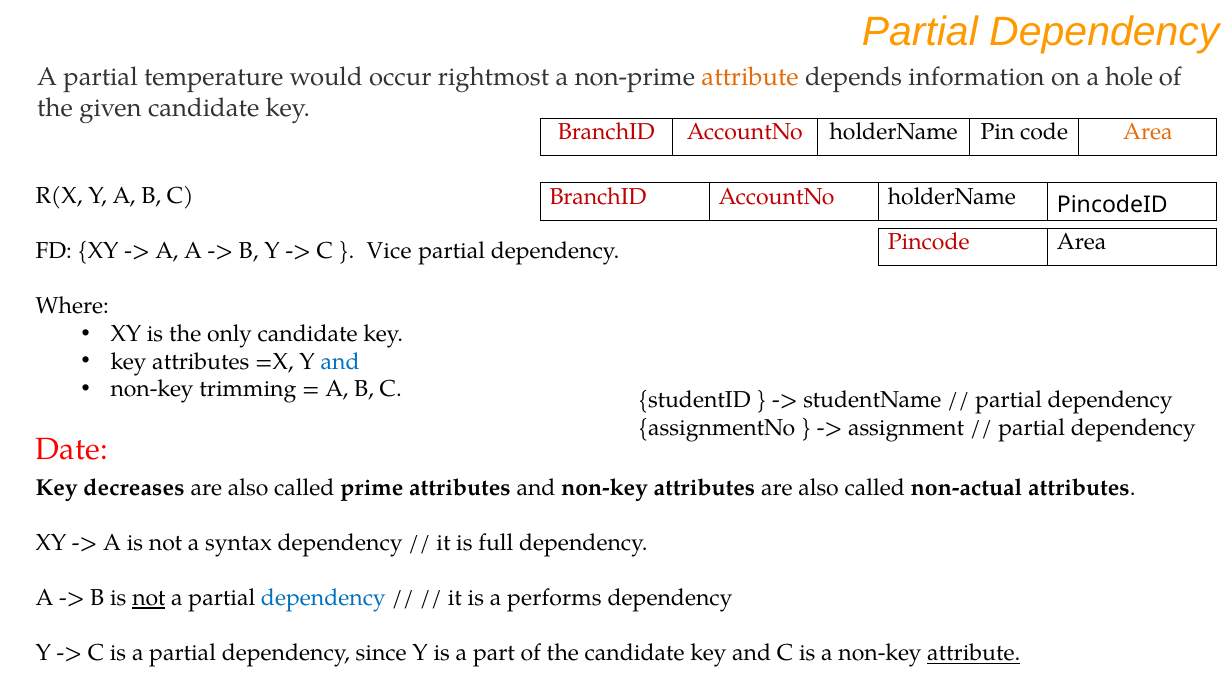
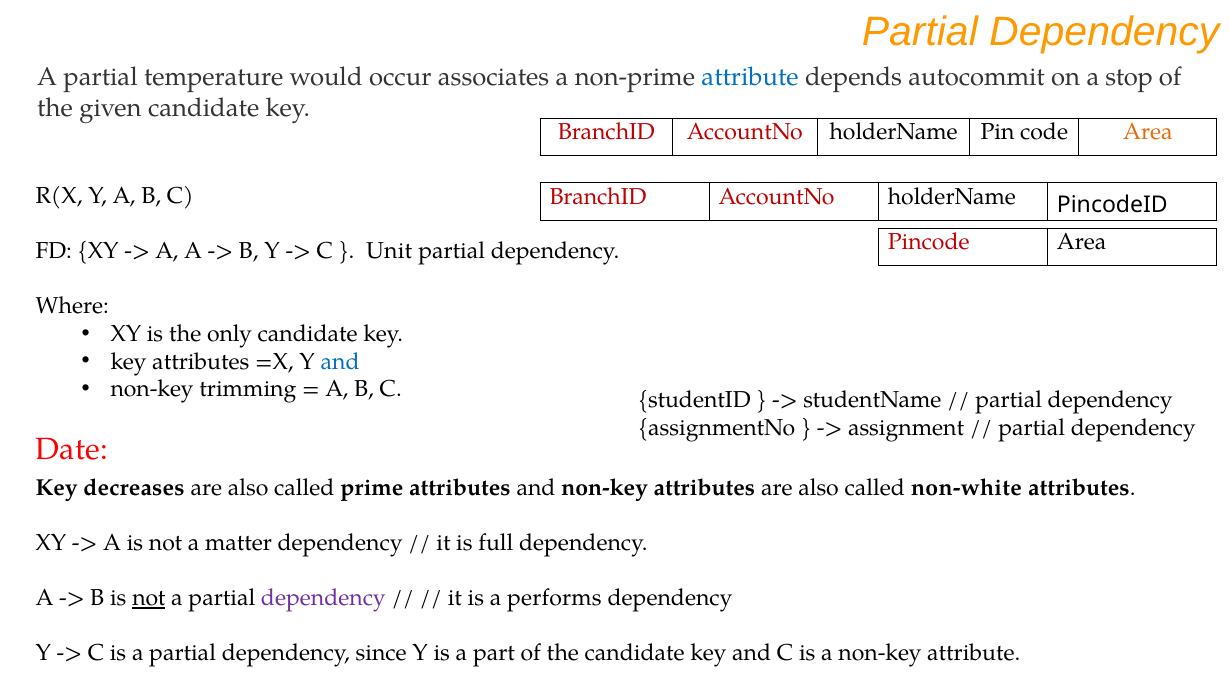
rightmost: rightmost -> associates (494, 77)
attribute colour: orange -> blue (750, 77)
information: information -> autocommit (977, 77)
hole: hole -> stop (1129, 77)
Vice: Vice -> Unit (389, 251)
non-actual: non-actual -> non-white (966, 488)
syntax: syntax -> matter (239, 543)
dependency colour: blue -> purple (323, 598)
attribute underline: present -> none (974, 654)
